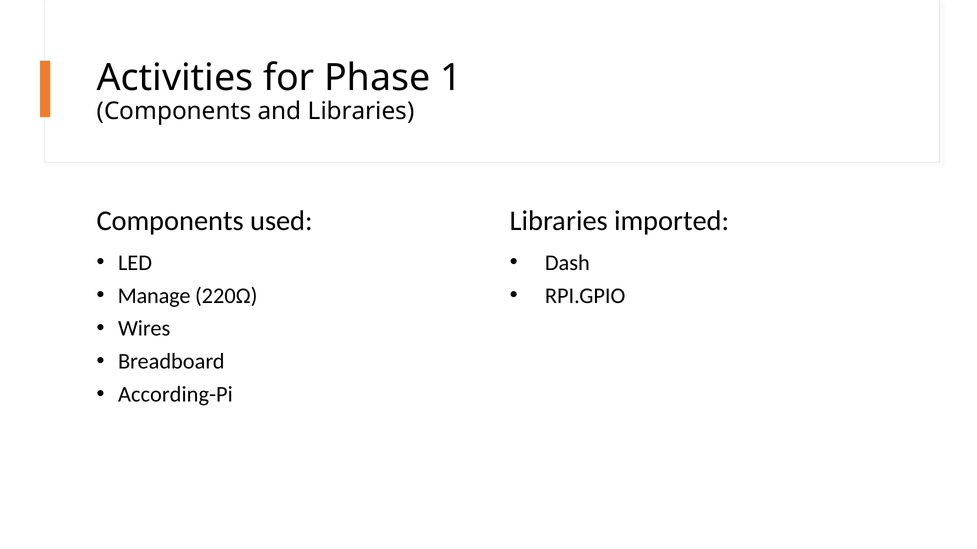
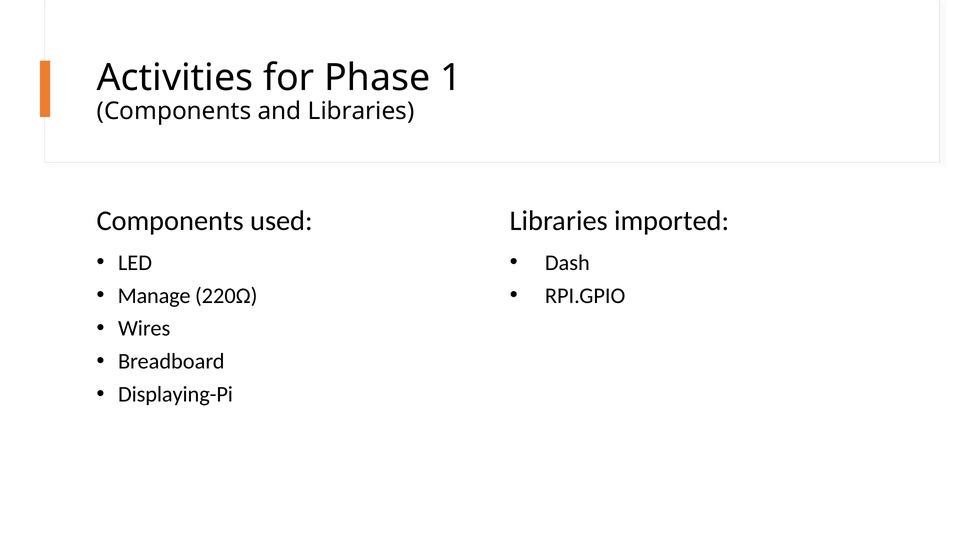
According-Pi: According-Pi -> Displaying-Pi (175, 395)
